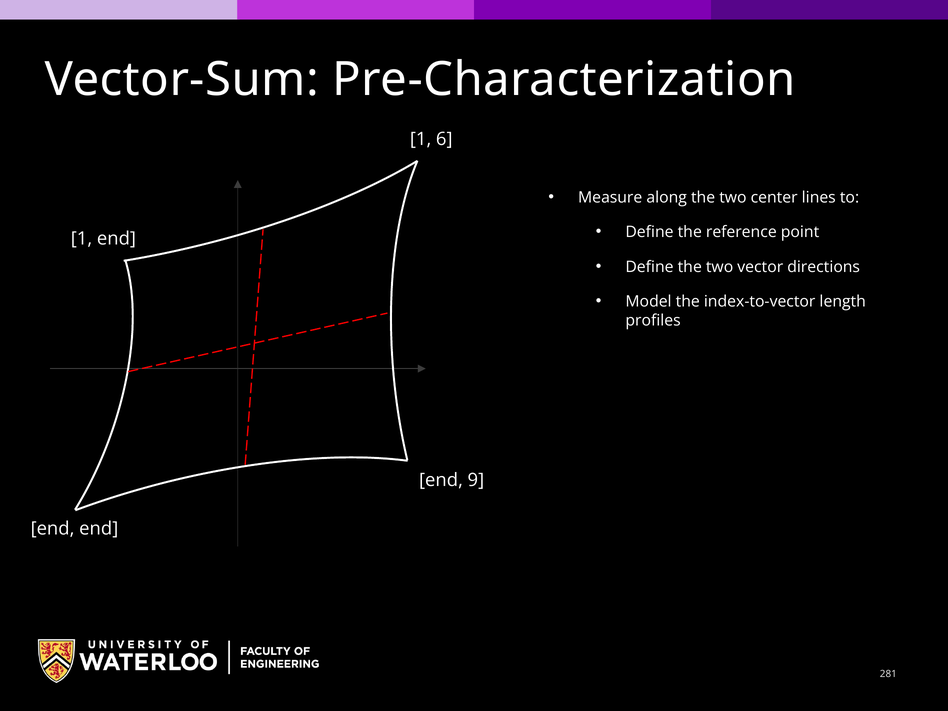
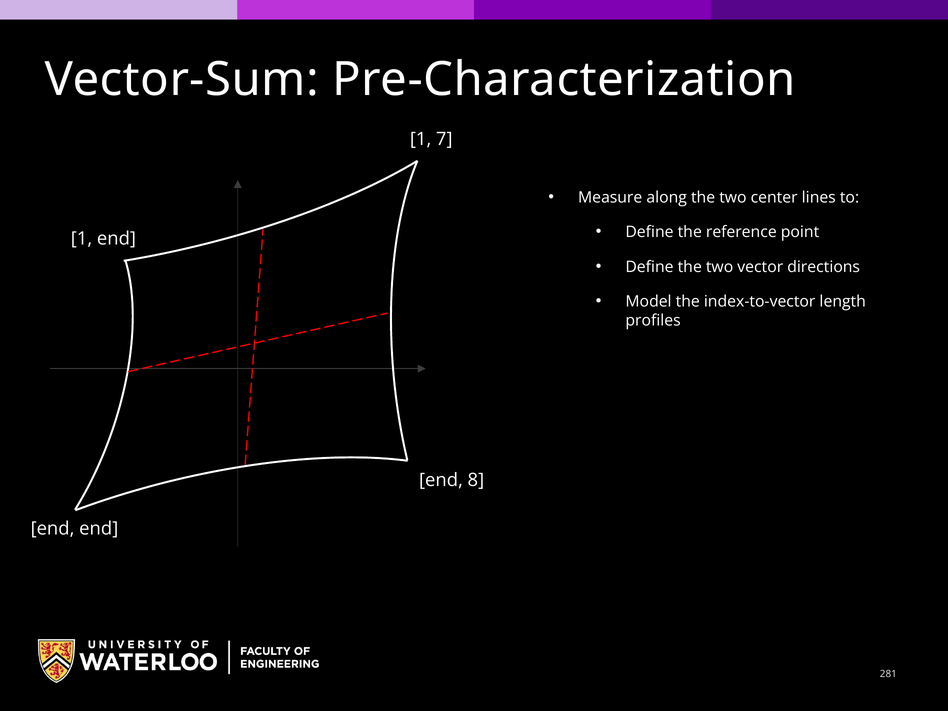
6: 6 -> 7 (444, 139)
9: 9 -> 8 (476, 480)
